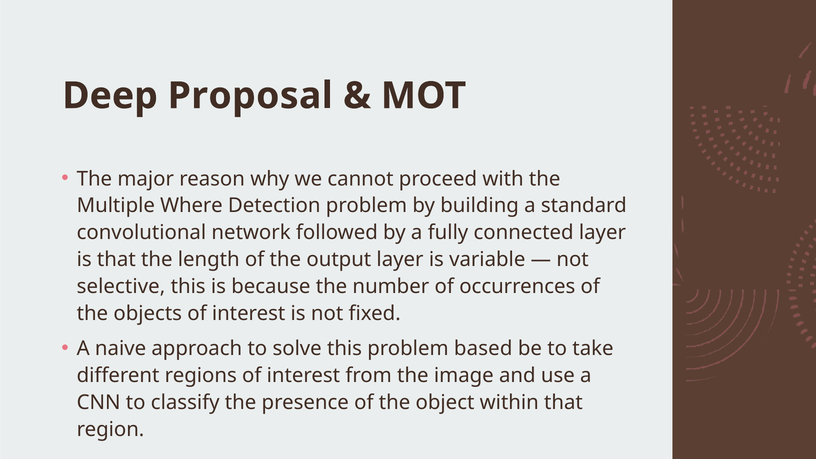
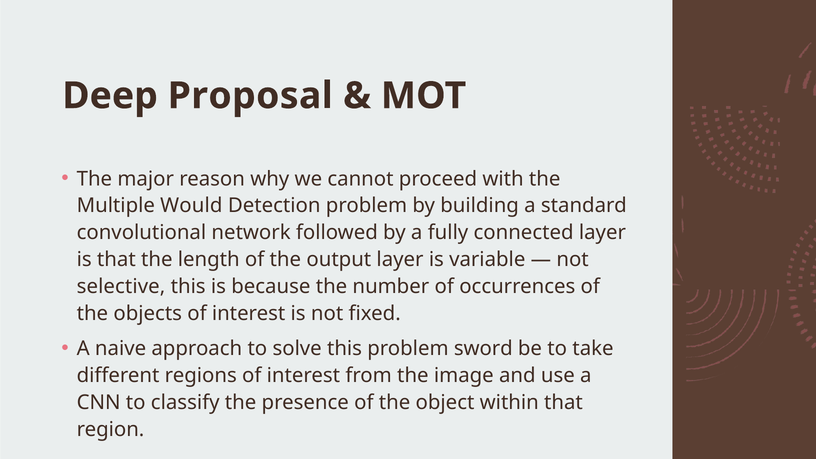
Where: Where -> Would (191, 206)
based: based -> sword (483, 349)
